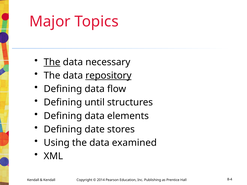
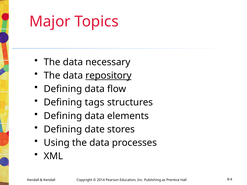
The underline: present -> none (52, 62)
until: until -> tags (95, 103)
examined: examined -> processes (134, 143)
